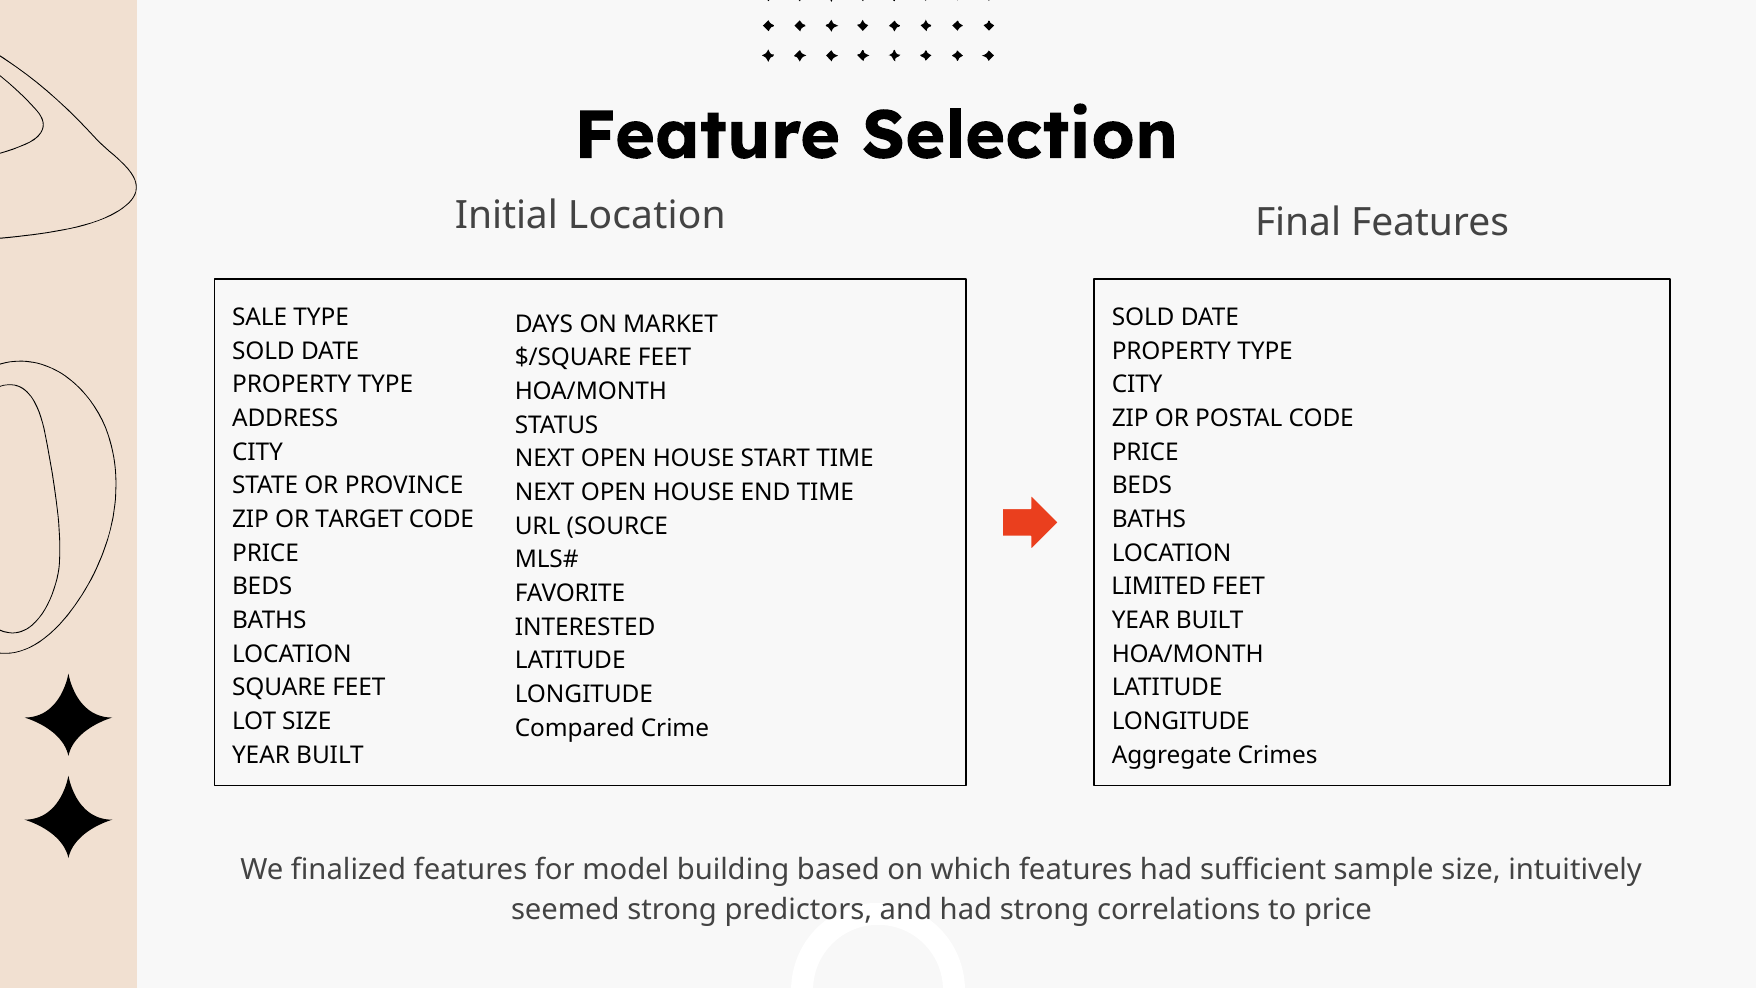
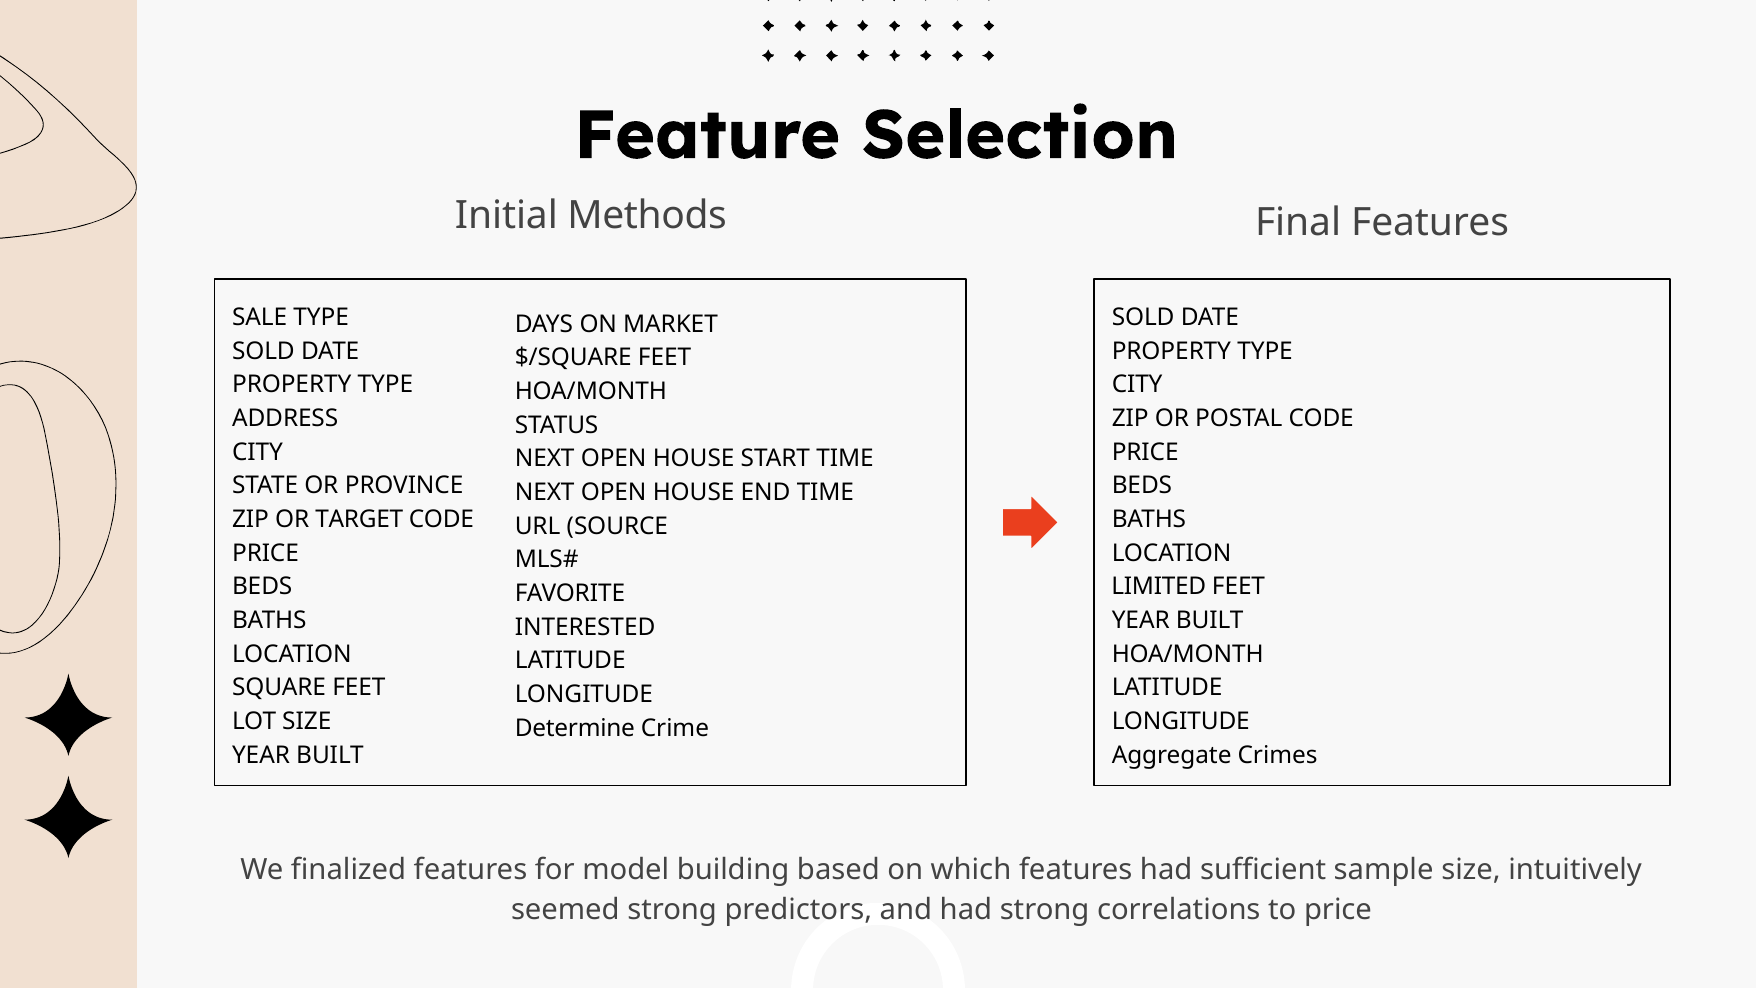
Initial Location: Location -> Methods (647, 215)
Compared: Compared -> Determine (575, 728)
